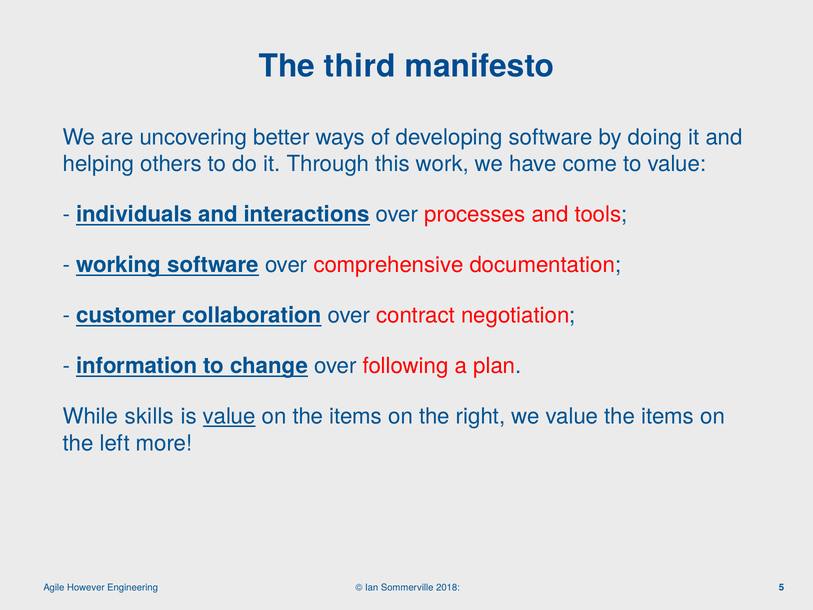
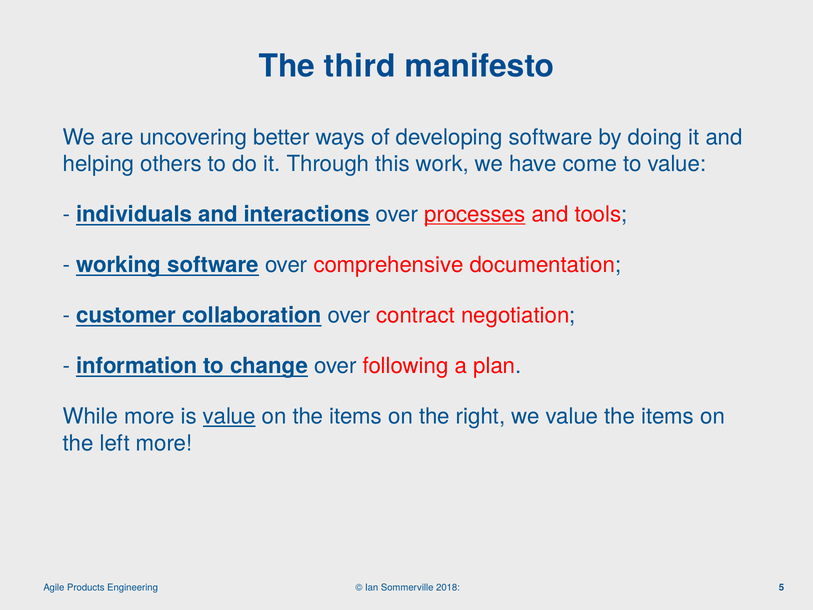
processes underline: none -> present (475, 214)
While skills: skills -> more (150, 416)
However: However -> Products (86, 587)
